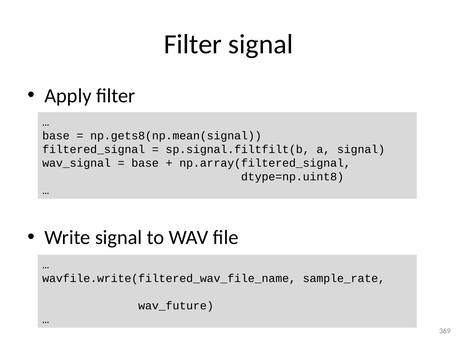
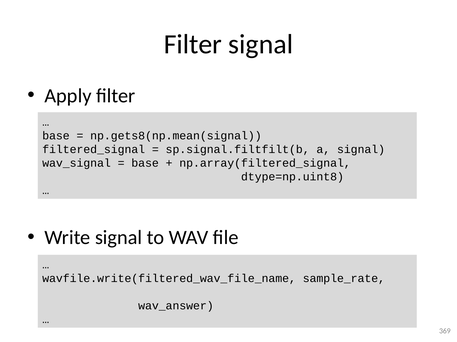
wav_future: wav_future -> wav_answer (176, 306)
